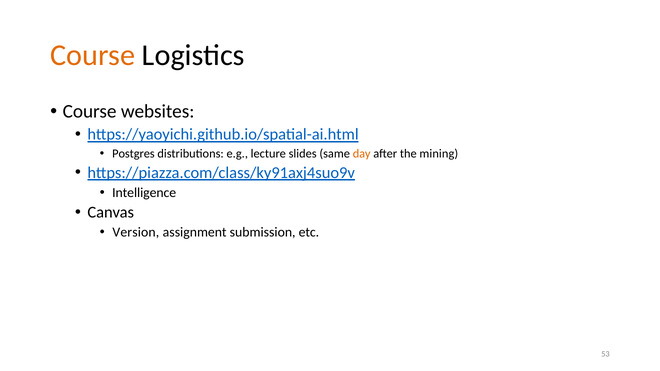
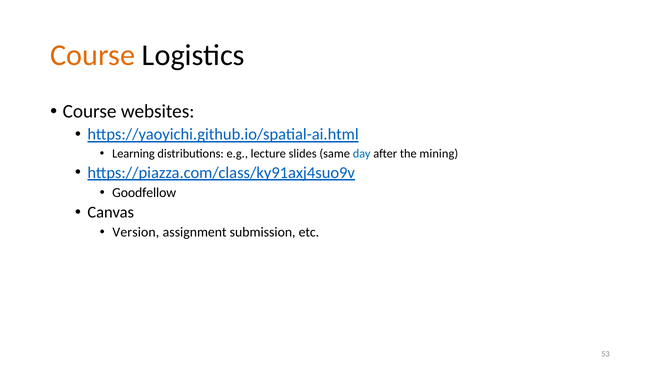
Postgres: Postgres -> Learning (133, 154)
day colour: orange -> blue (362, 154)
Intelligence: Intelligence -> Goodfellow (144, 193)
